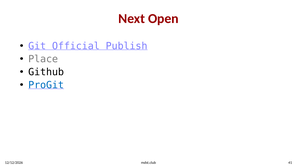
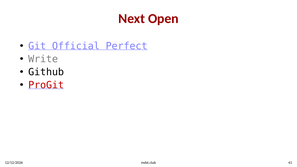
Publish: Publish -> Perfect (127, 46)
Place: Place -> Write (43, 59)
ProGit colour: blue -> red (46, 85)
